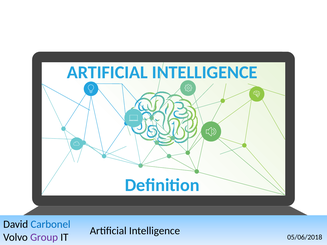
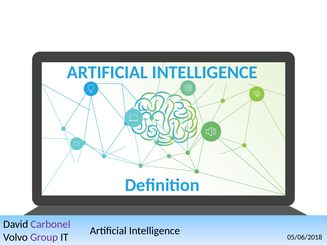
Carbonel colour: blue -> purple (51, 224)
